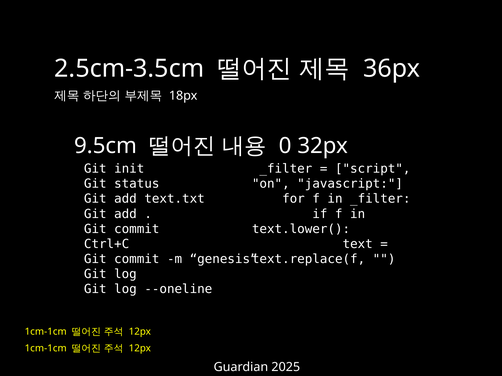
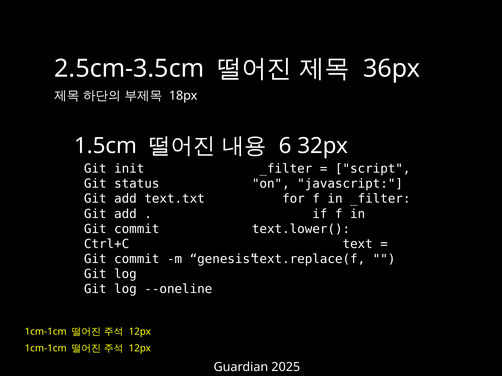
9.5cm: 9.5cm -> 1.5cm (106, 146)
0: 0 -> 6 (285, 146)
